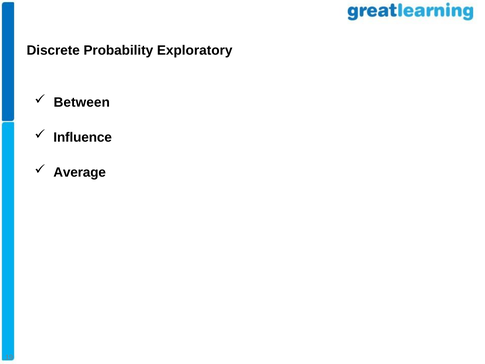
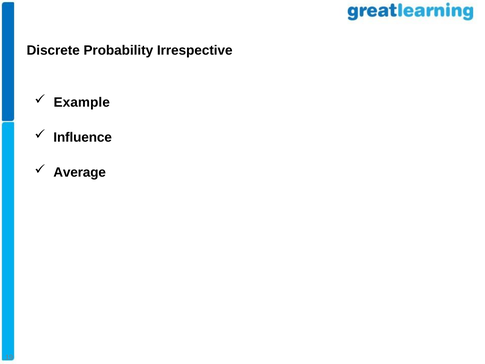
Exploratory: Exploratory -> Irrespective (195, 50)
Between: Between -> Example (82, 102)
